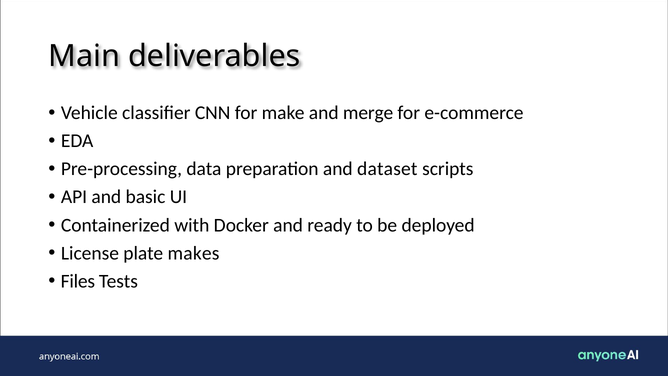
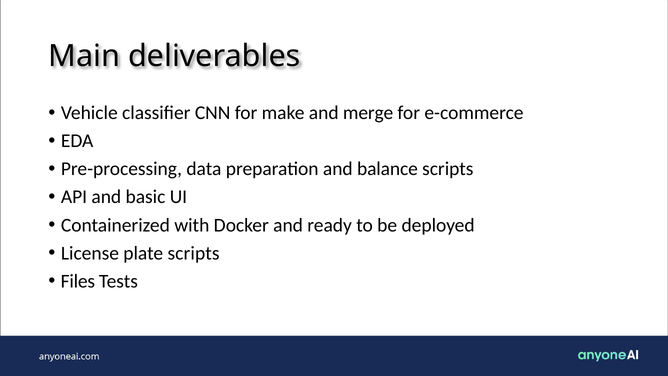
dataset: dataset -> balance (387, 169)
plate makes: makes -> scripts (194, 253)
